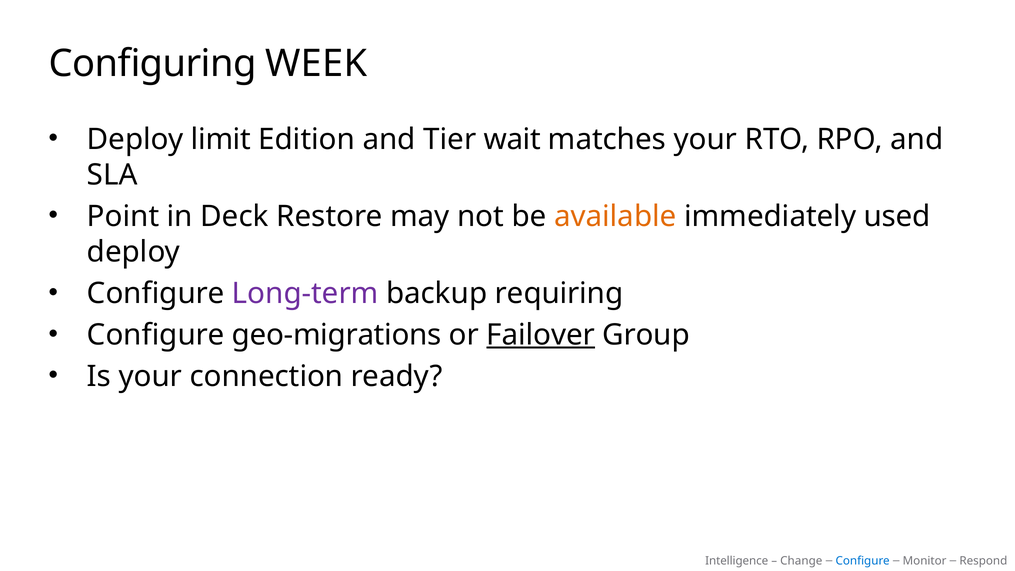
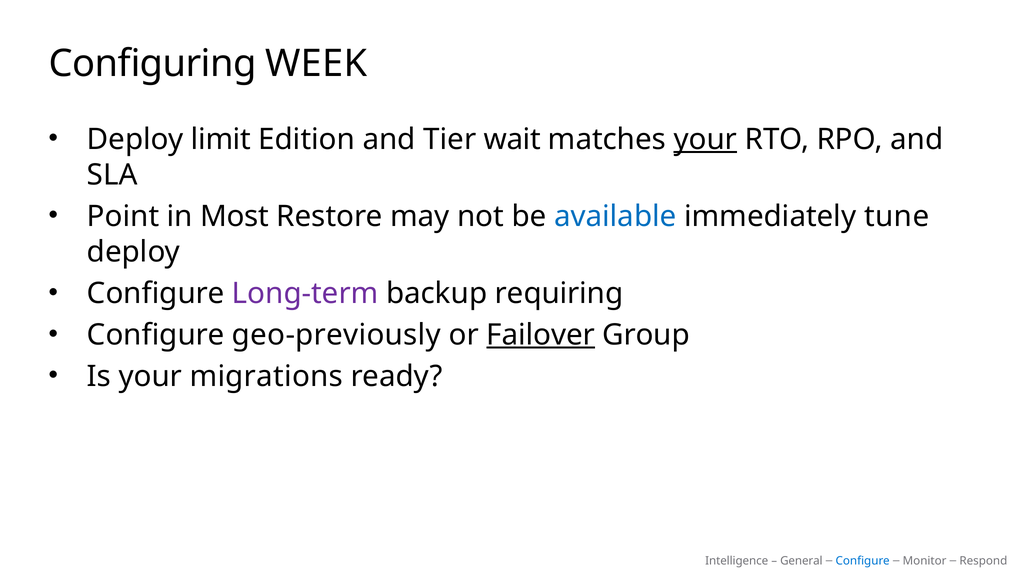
your underline: none -> present (705, 139)
Deck: Deck -> Most (235, 216)
available colour: orange -> blue (615, 216)
used: used -> tune (897, 216)
geo-migrations: geo-migrations -> geo-previously (336, 335)
connection: connection -> migrations (266, 376)
Change: Change -> General (801, 561)
